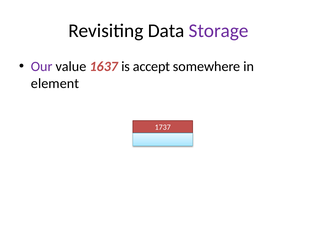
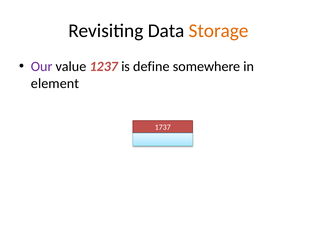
Storage colour: purple -> orange (219, 31)
1637: 1637 -> 1237 (104, 67)
accept: accept -> define (151, 67)
